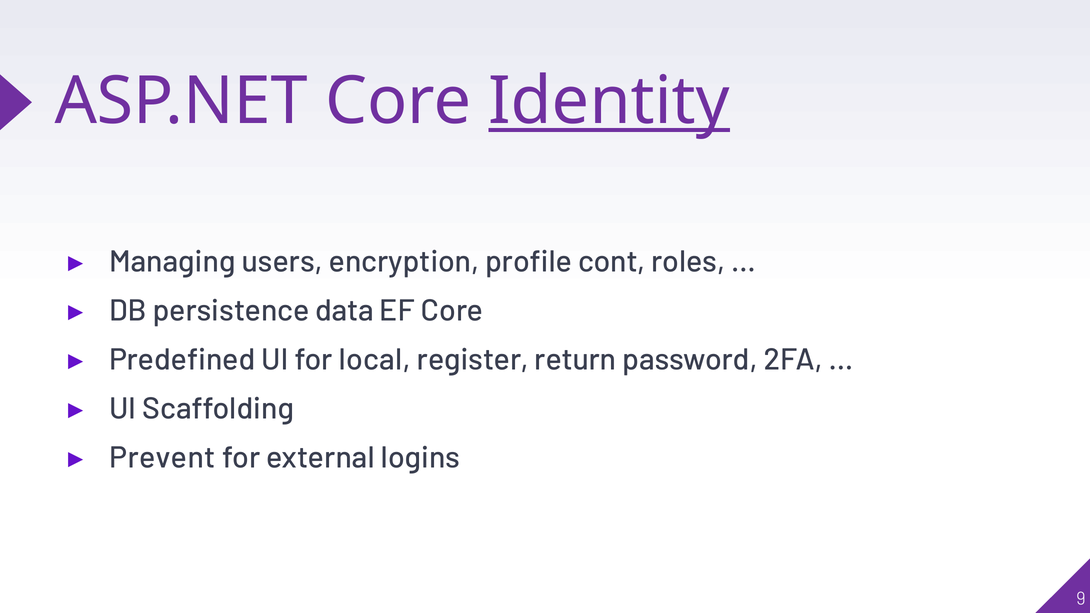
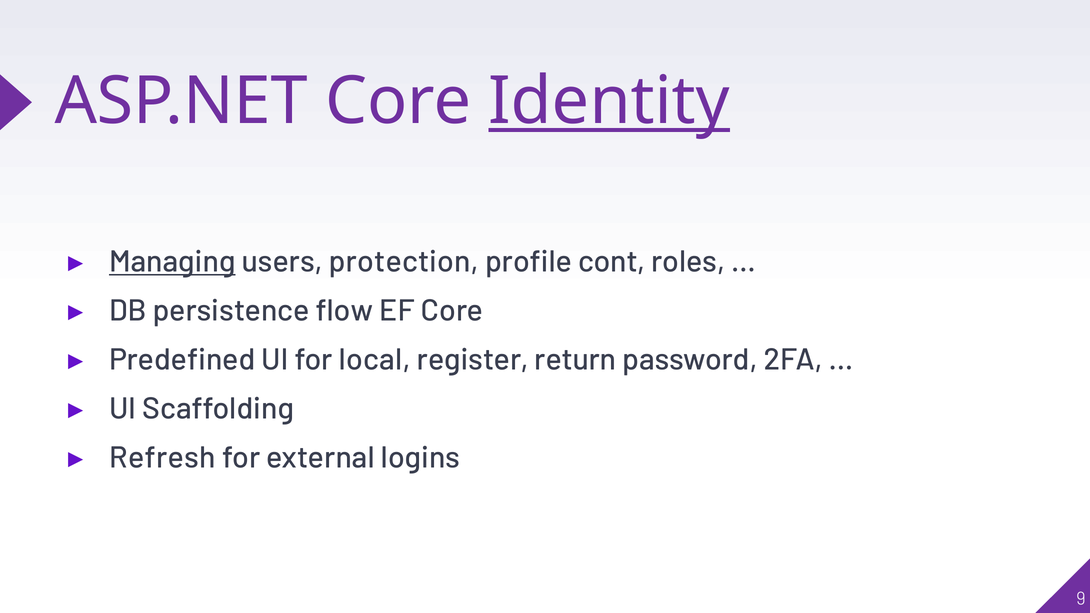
Managing underline: none -> present (172, 262)
encryption: encryption -> protection (404, 262)
data: data -> flow (344, 311)
Prevent: Prevent -> Refresh (162, 458)
